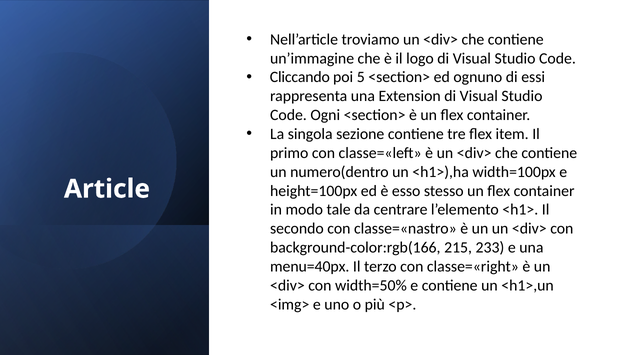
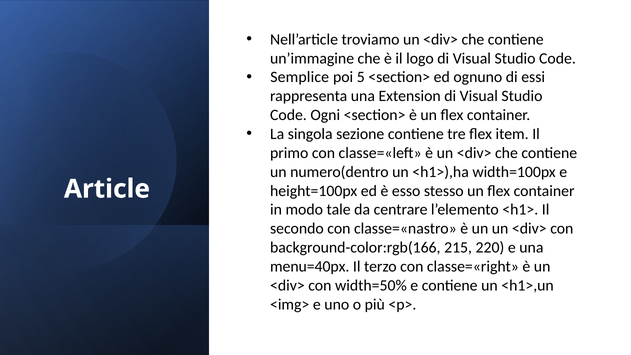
Cliccando: Cliccando -> Semplice (300, 77)
233: 233 -> 220 (490, 248)
